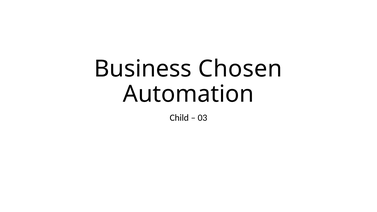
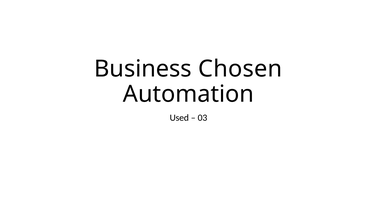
Child: Child -> Used (179, 118)
